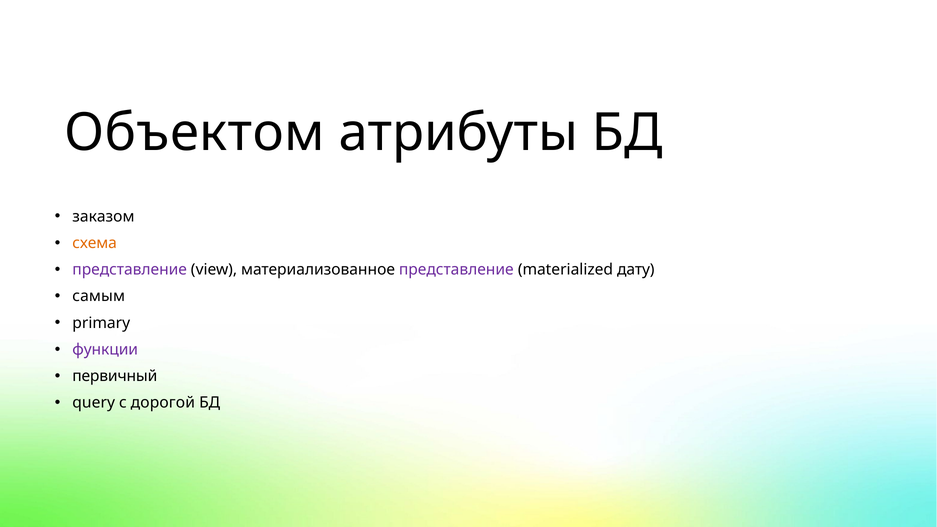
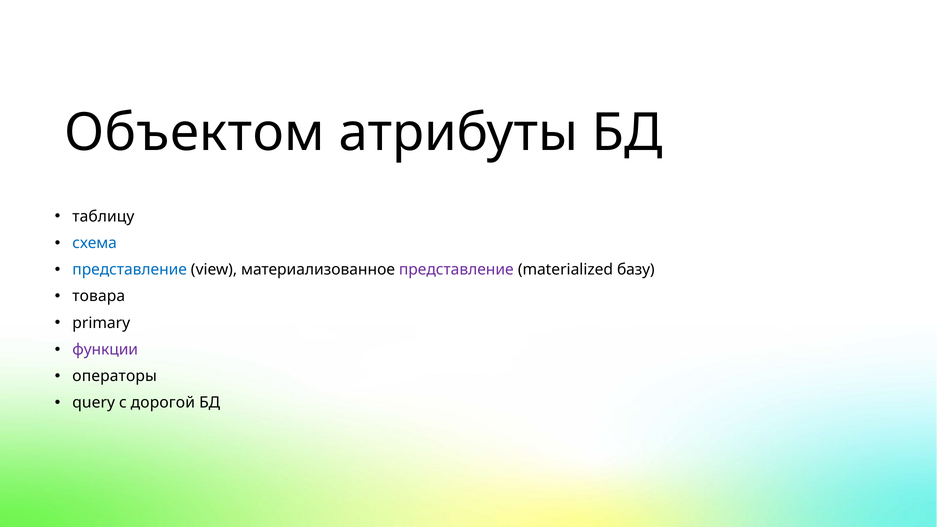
заказом: заказом -> таблицу (103, 217)
схема colour: orange -> blue (95, 243)
представление colour: purple -> blue (130, 270)
дату: дату -> базу (636, 270)
самым: самым -> товара (99, 296)
первичный: первичный -> операторы (115, 376)
